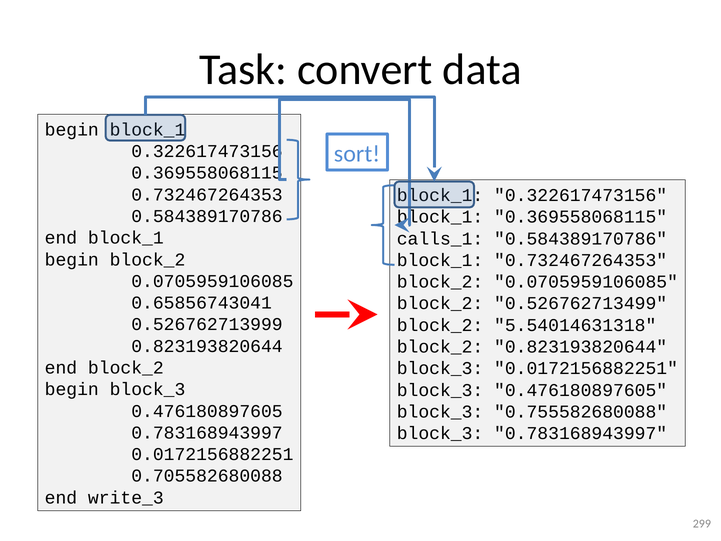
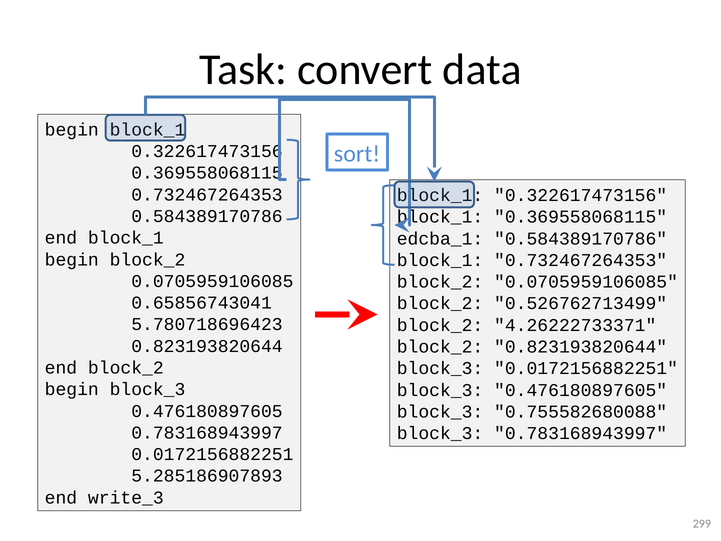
calls_1: calls_1 -> edcba_1 (440, 238)
0.526762713999: 0.526762713999 -> 5.780718696423 (207, 324)
5.54014631318: 5.54014631318 -> 4.26222733371 (575, 325)
0.705582680088: 0.705582680088 -> 5.285186907893 (207, 476)
